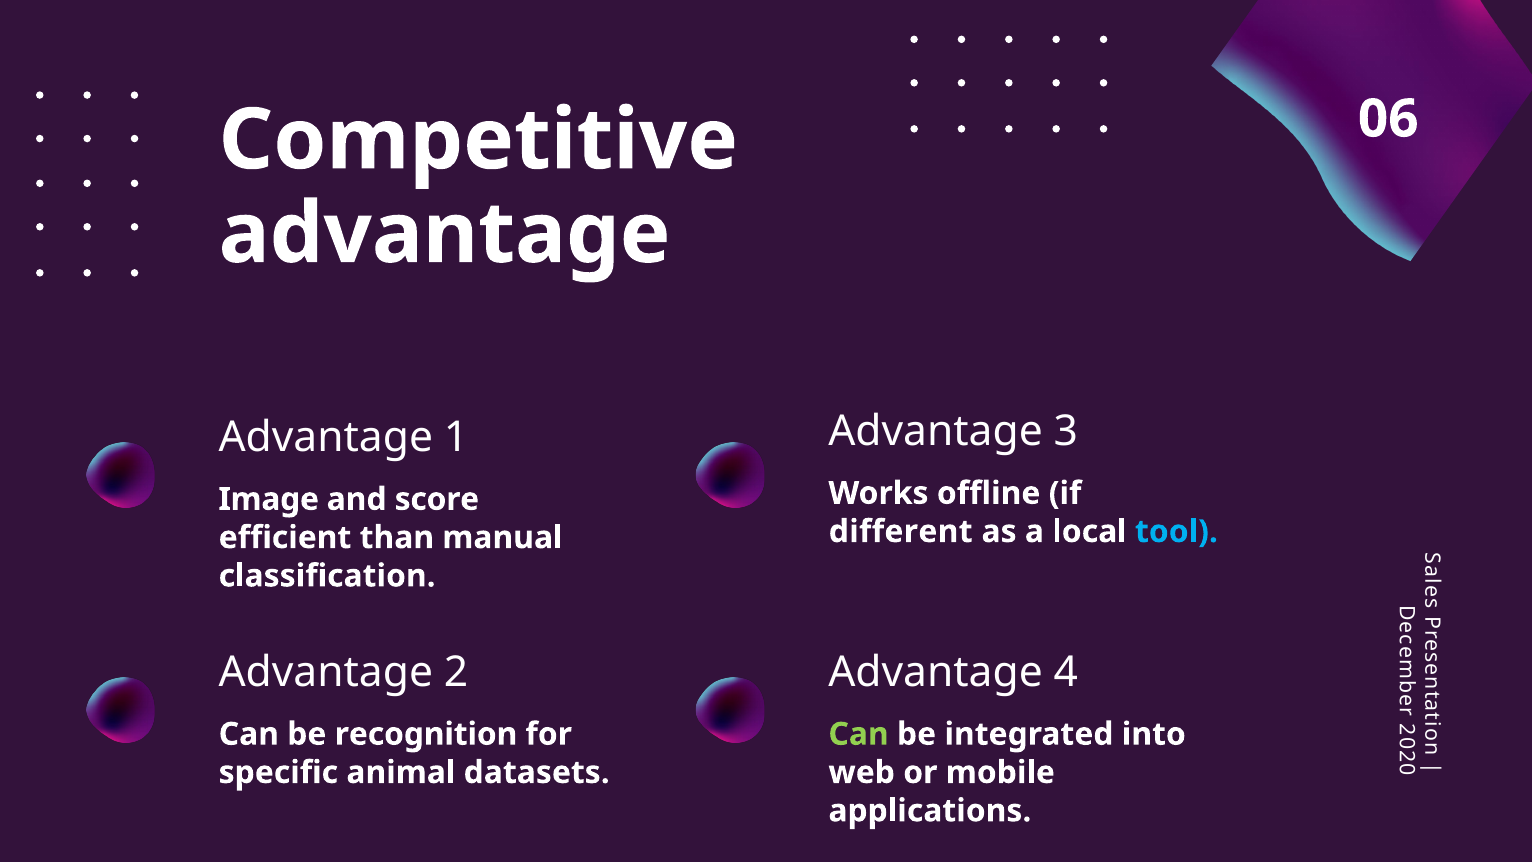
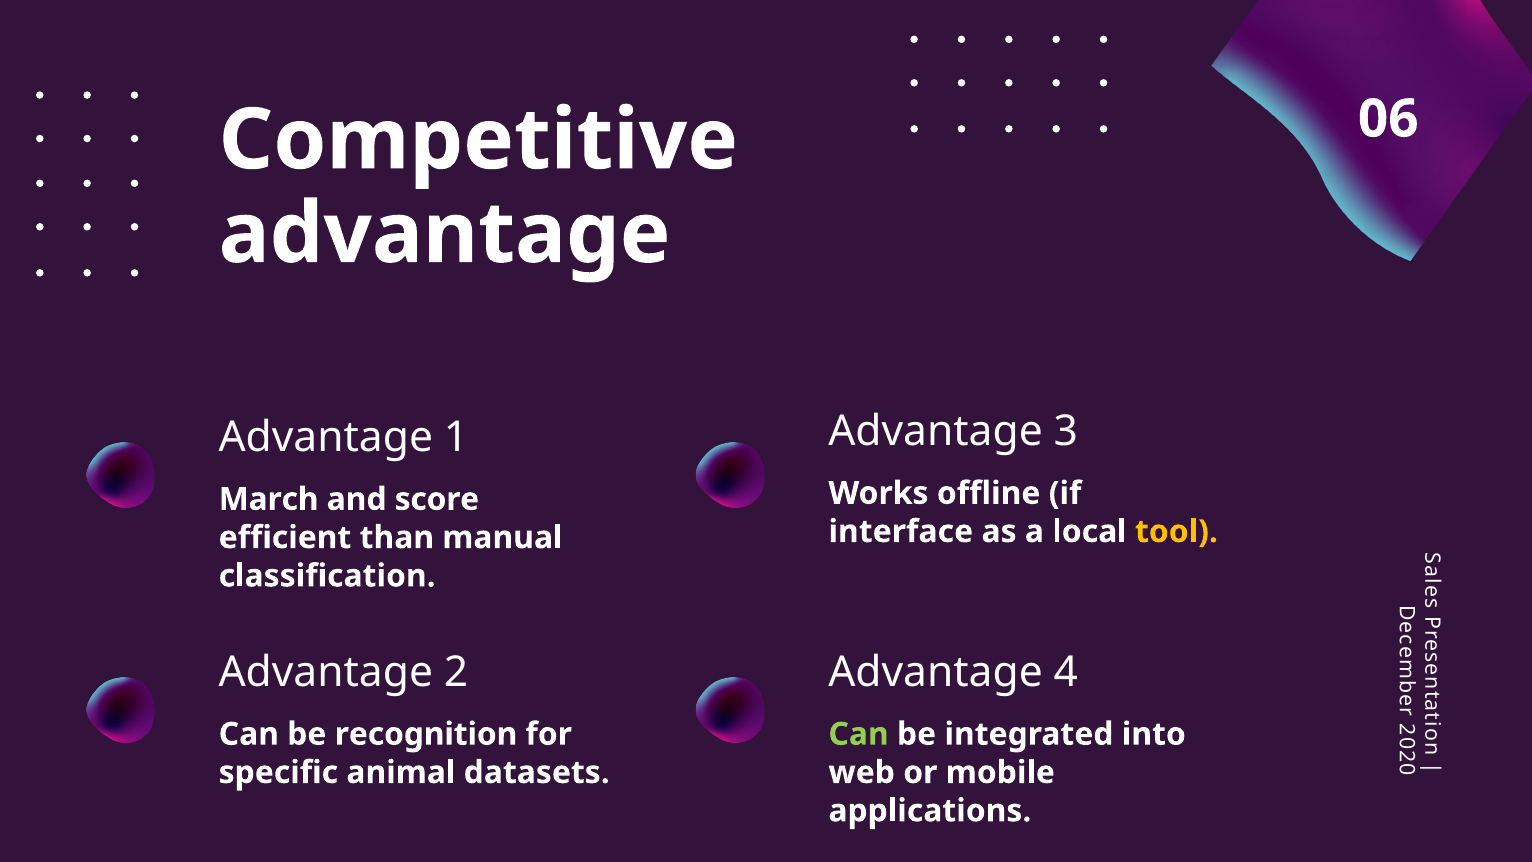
Image: Image -> March (269, 499)
different: different -> interface (901, 531)
tool colour: light blue -> yellow (1176, 531)
